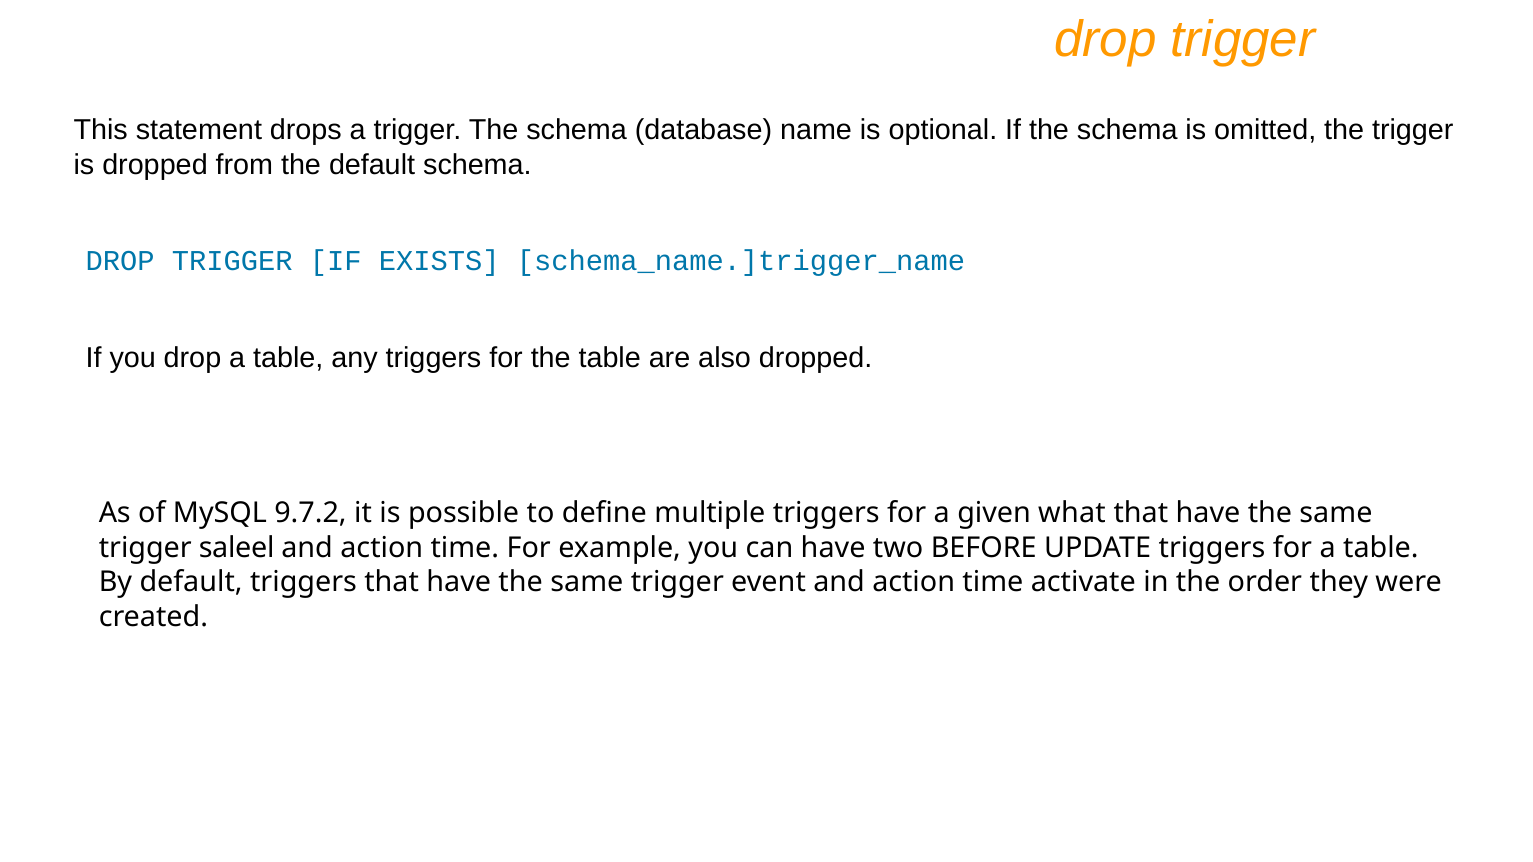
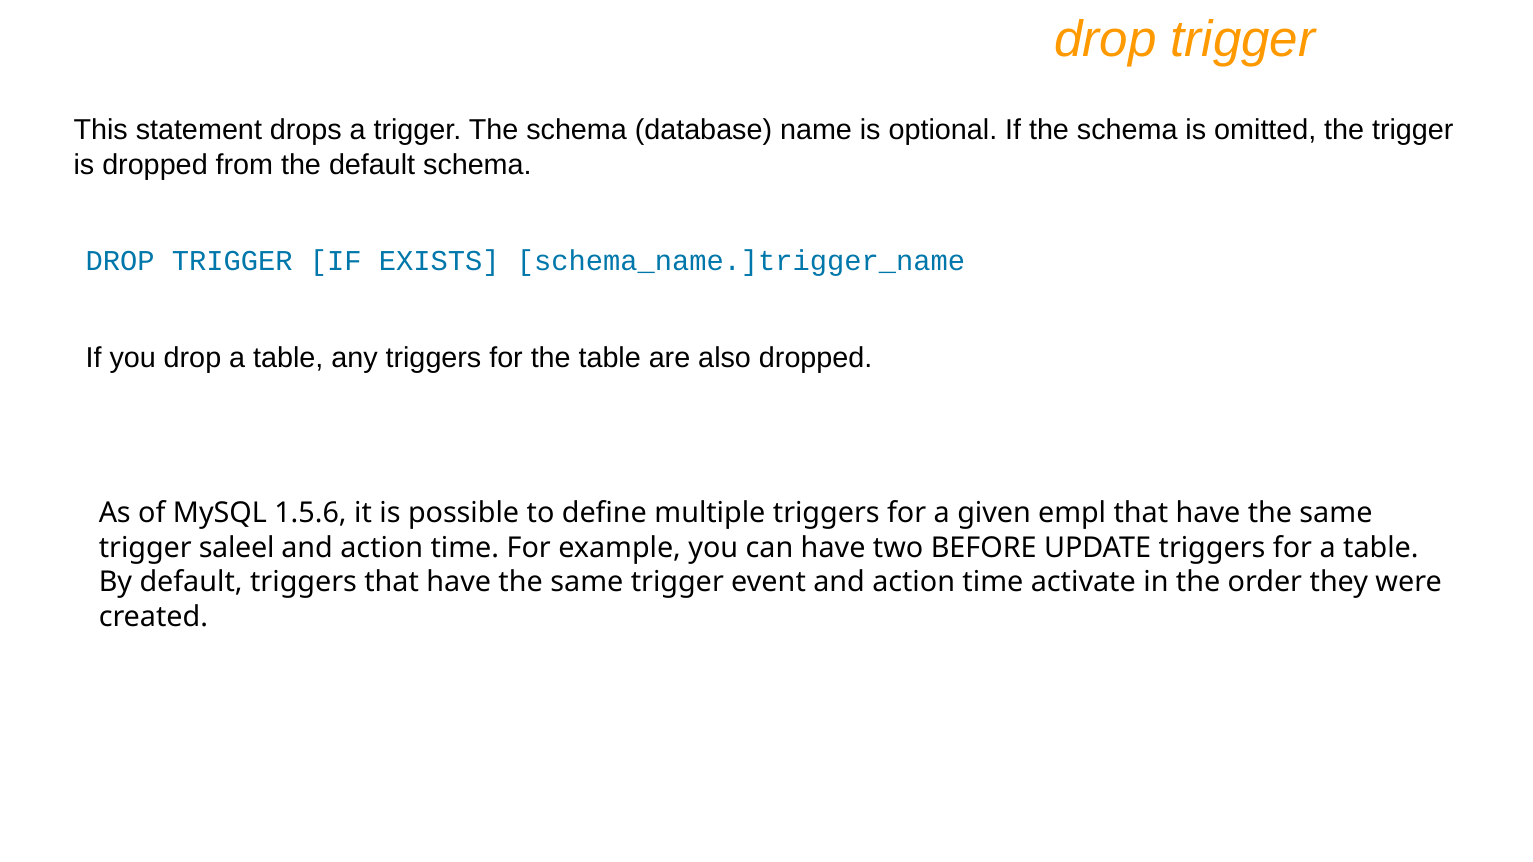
9.7.2: 9.7.2 -> 1.5.6 (310, 514)
what: what -> empl (1072, 514)
